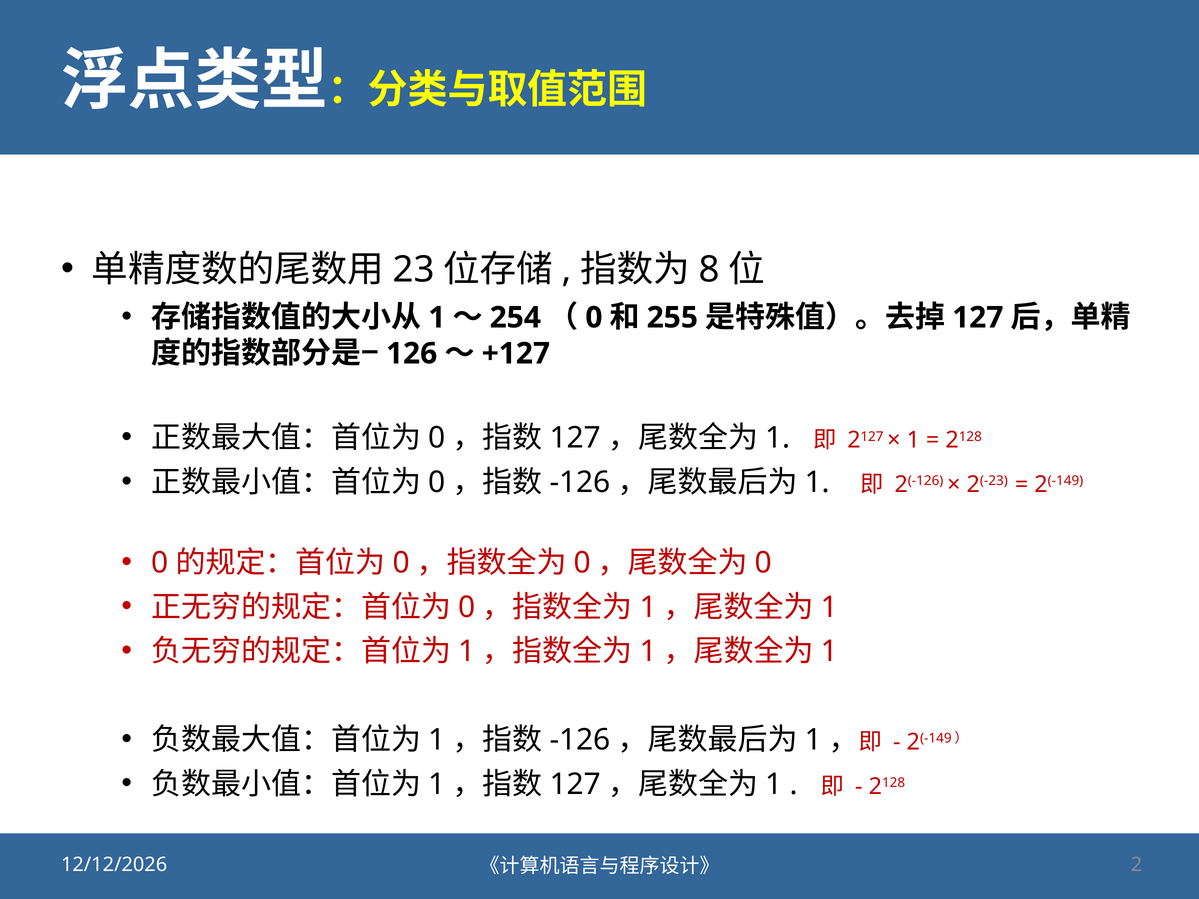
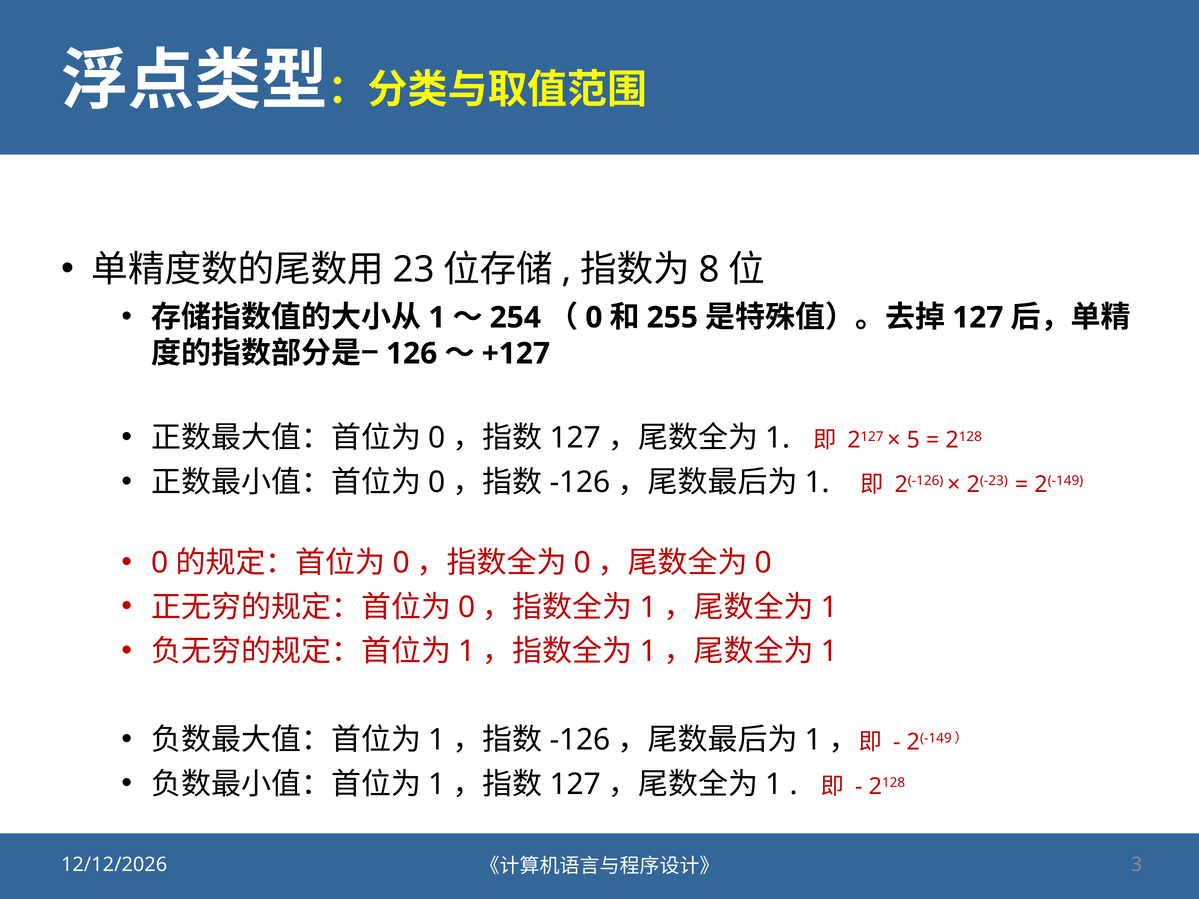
1: 1 -> 5 (913, 440)
2: 2 -> 3 (1137, 865)
